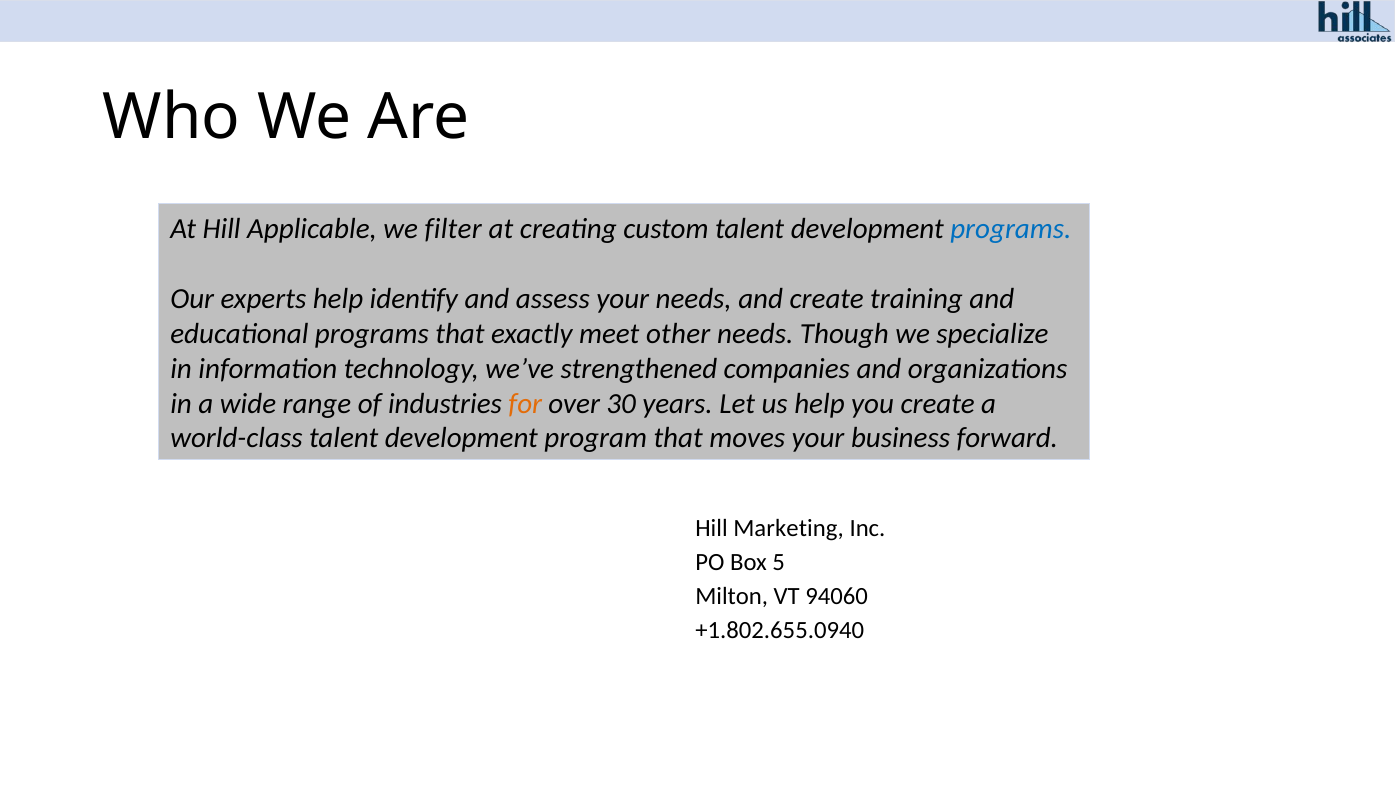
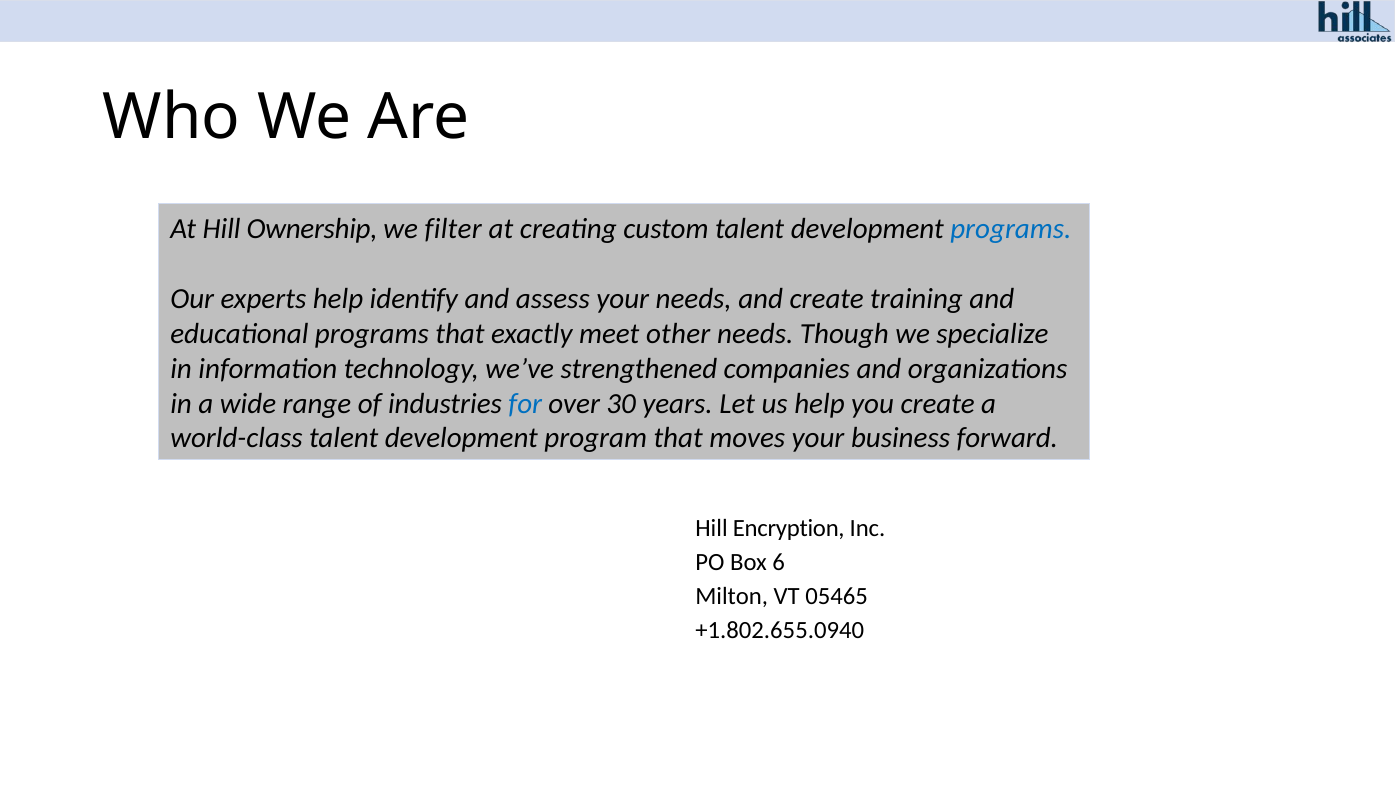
Applicable: Applicable -> Ownership (312, 229)
for colour: orange -> blue (525, 403)
Marketing: Marketing -> Encryption (789, 528)
5: 5 -> 6 (779, 562)
94060: 94060 -> 05465 (837, 596)
